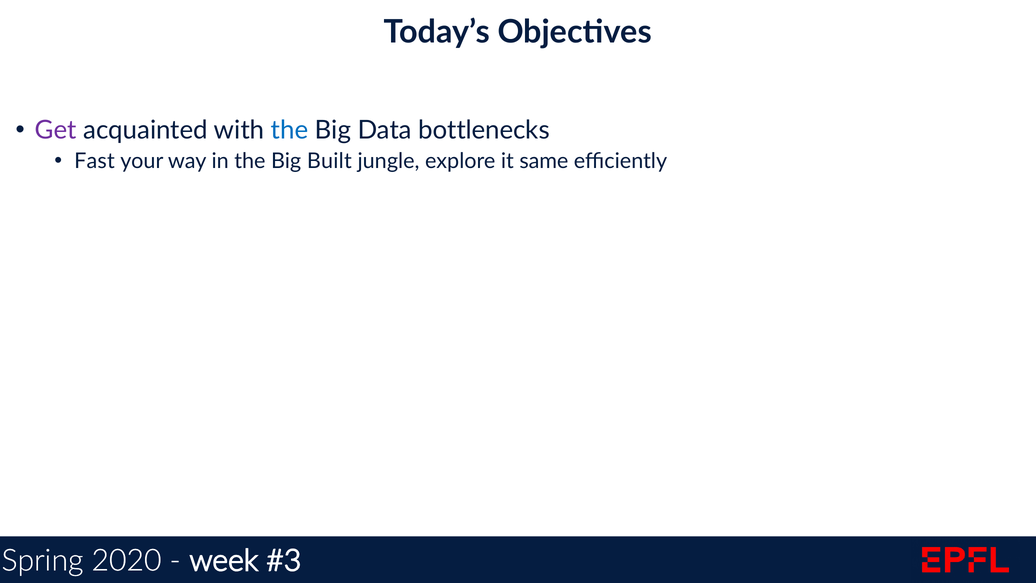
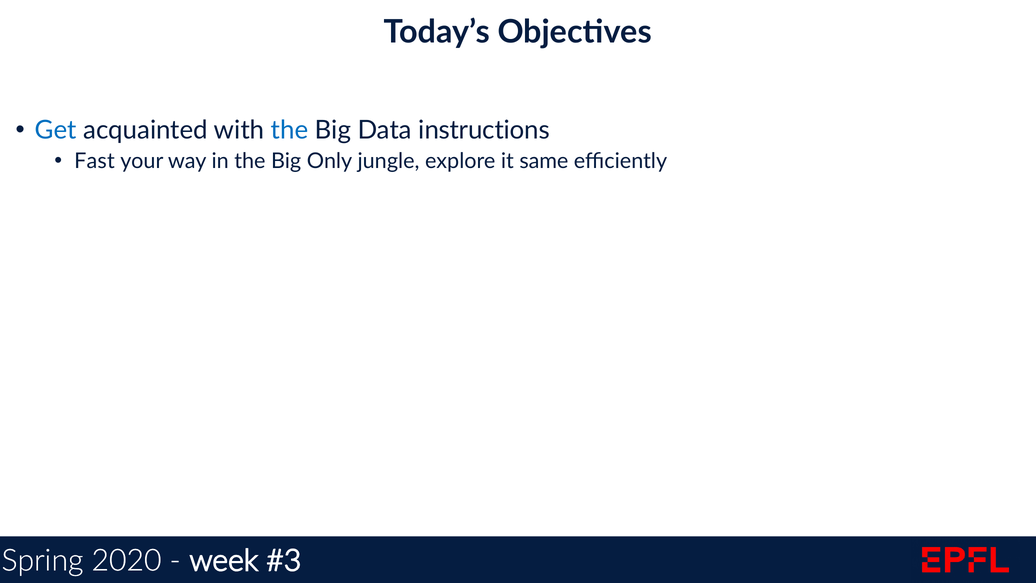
Get colour: purple -> blue (56, 130)
bottlenecks: bottlenecks -> instructions (484, 130)
Built: Built -> Only (329, 161)
